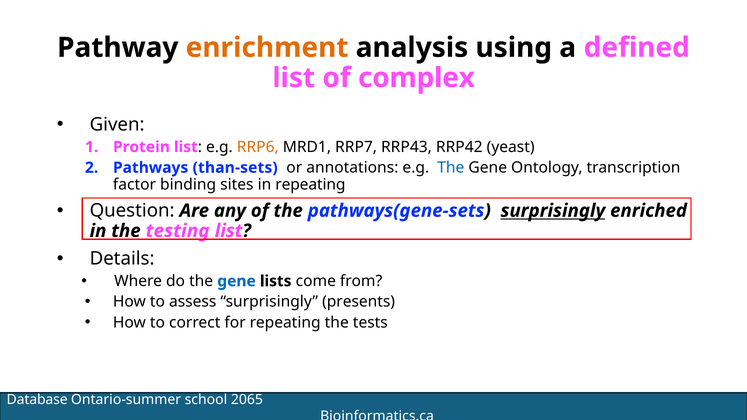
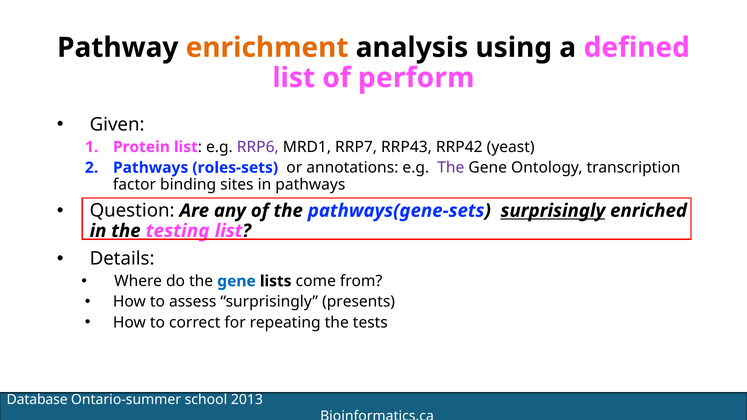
complex: complex -> perform (416, 78)
RRP6 colour: orange -> purple (258, 147)
than-sets: than-sets -> roles-sets (235, 168)
The colour: blue -> purple (451, 168)
in repeating: repeating -> pathways (310, 185)
2065: 2065 -> 2013 (247, 400)
